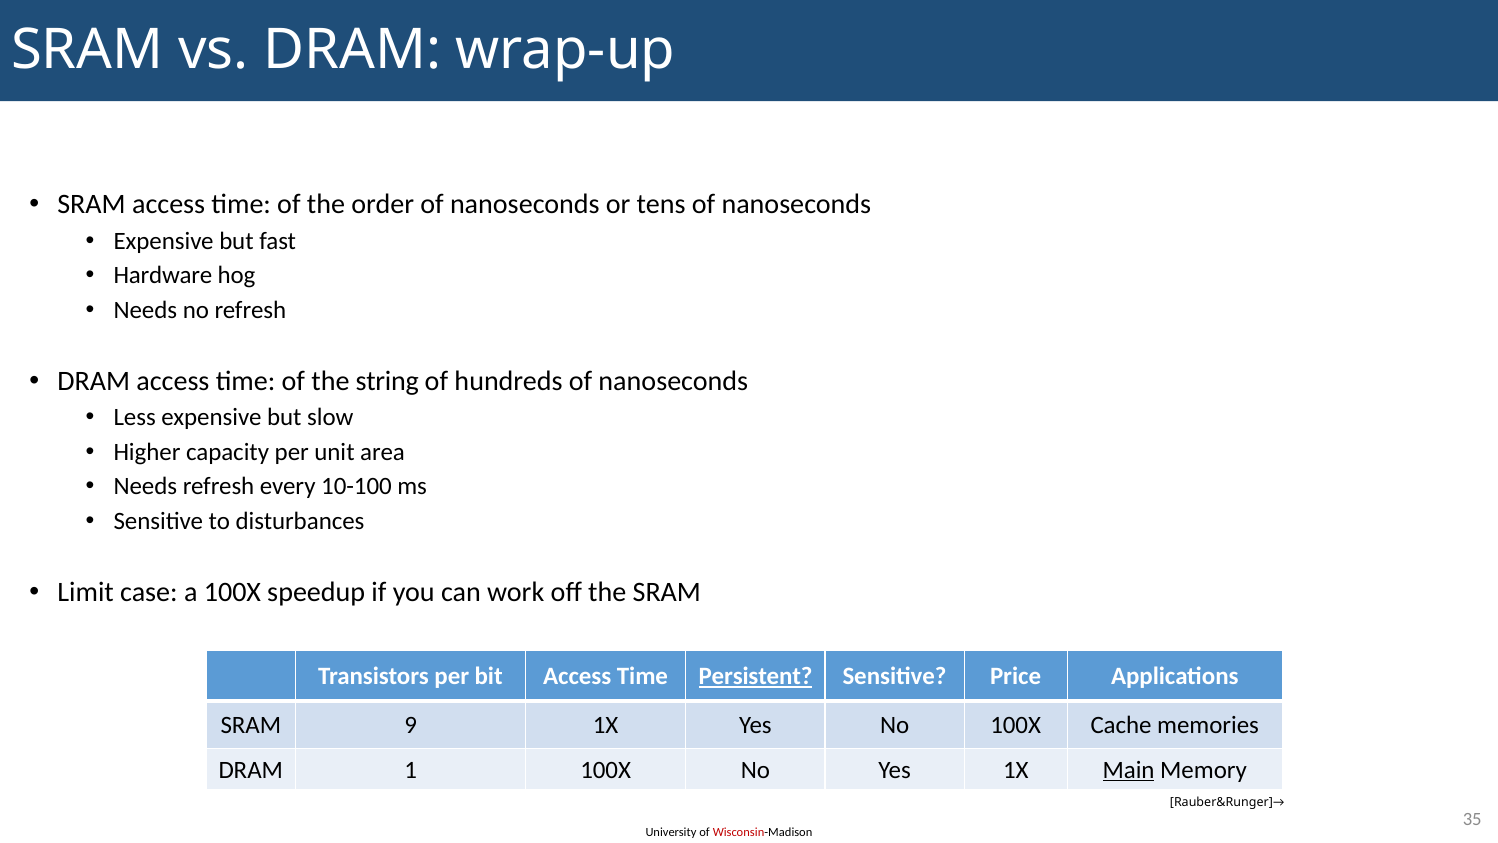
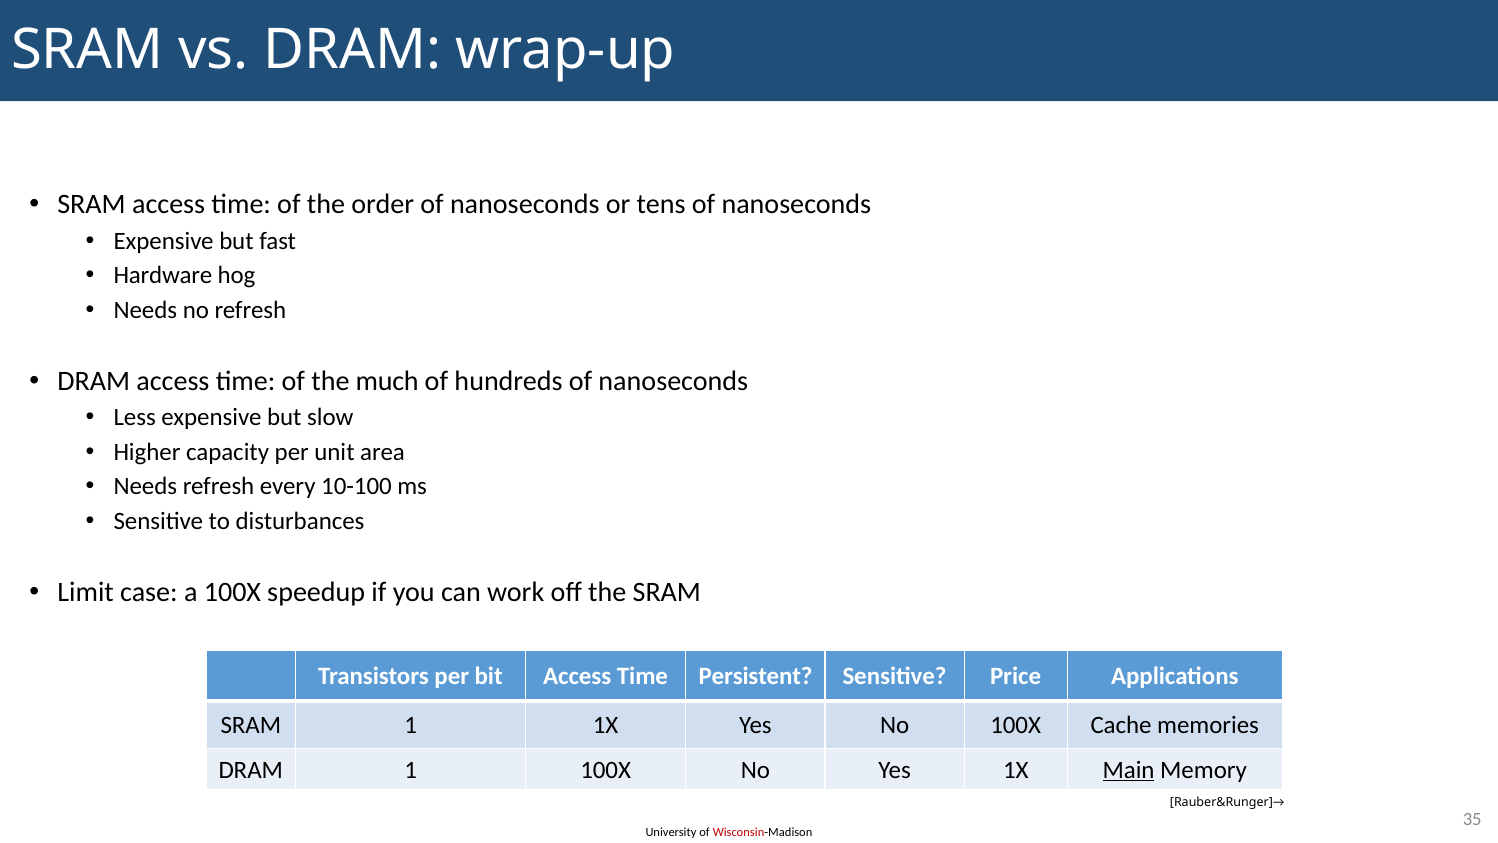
string: string -> much (387, 381)
Persistent underline: present -> none (755, 676)
SRAM 9: 9 -> 1 (411, 725)
